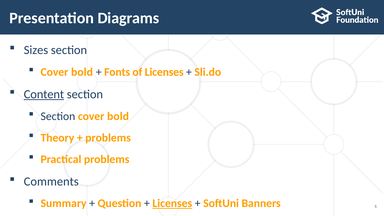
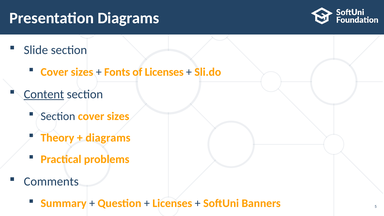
Sizes: Sizes -> Slide (36, 50)
bold: bold -> sizes (82, 72)
Section cover bold: bold -> sizes (118, 116)
problems: problems -> diagrams (108, 138)
Licenses underline: present -> none (172, 203)
